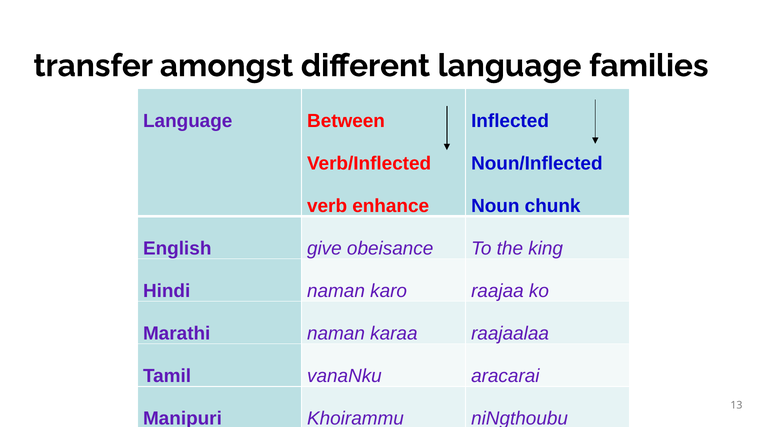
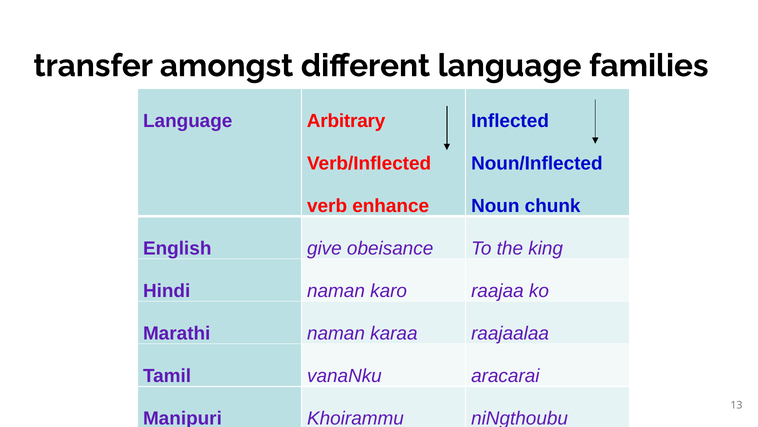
Between: Between -> Arbitrary (346, 121)
